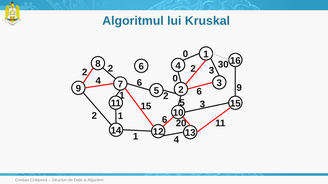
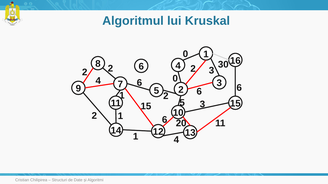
9: 9 -> 6 (239, 88)
